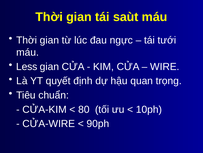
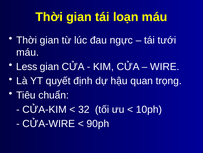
saùt: saùt -> loạn (126, 17)
80: 80 -> 32 (84, 109)
